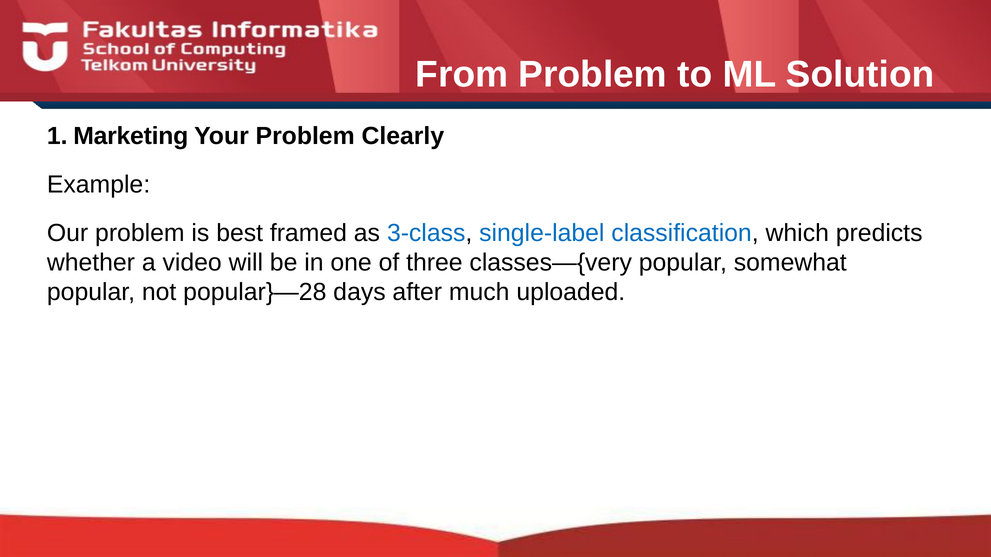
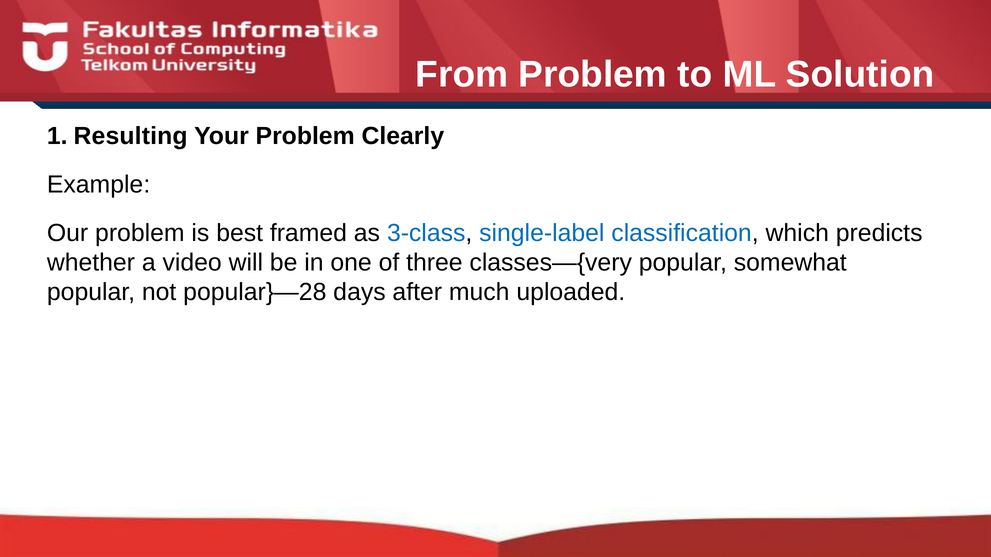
Marketing: Marketing -> Resulting (131, 136)
